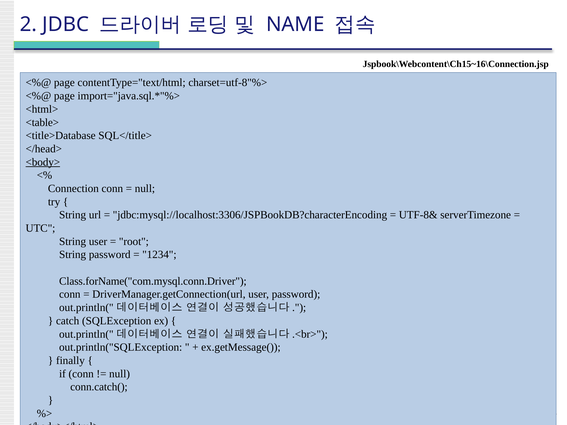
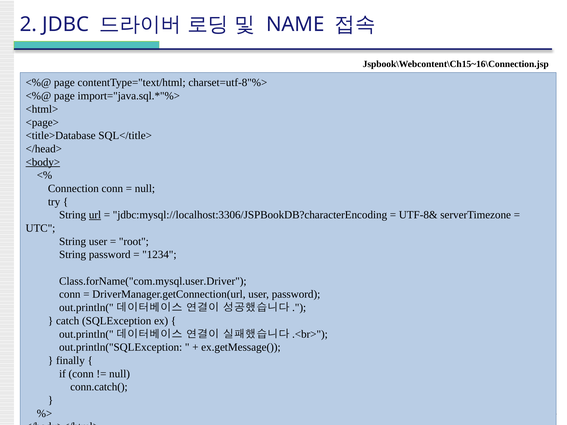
<table>: <table> -> <page> (42, 122)
url underline: none -> present (95, 215)
Class.forName("com.mysql.conn.Driver: Class.forName("com.mysql.conn.Driver -> Class.forName("com.mysql.user.Driver (153, 281)
